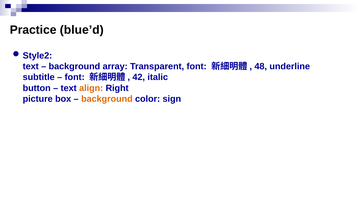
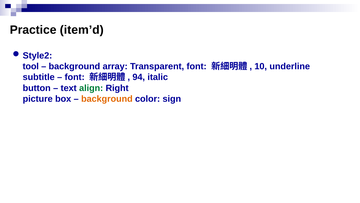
blue’d: blue’d -> item’d (82, 30)
text: text -> tool (31, 66)
48: 48 -> 10 (261, 66)
42: 42 -> 94 (139, 77)
align colour: orange -> green (91, 88)
